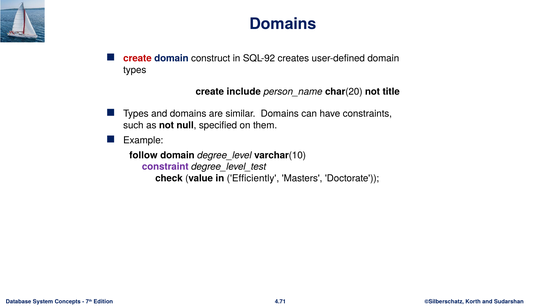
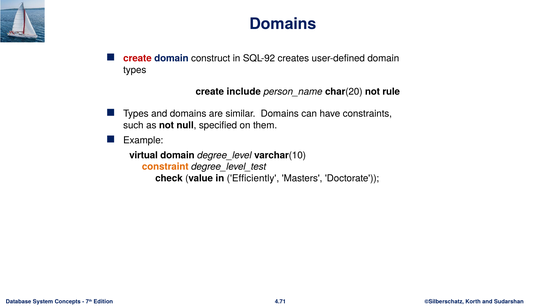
title: title -> rule (391, 92)
follow: follow -> virtual (144, 155)
constraint colour: purple -> orange (165, 167)
